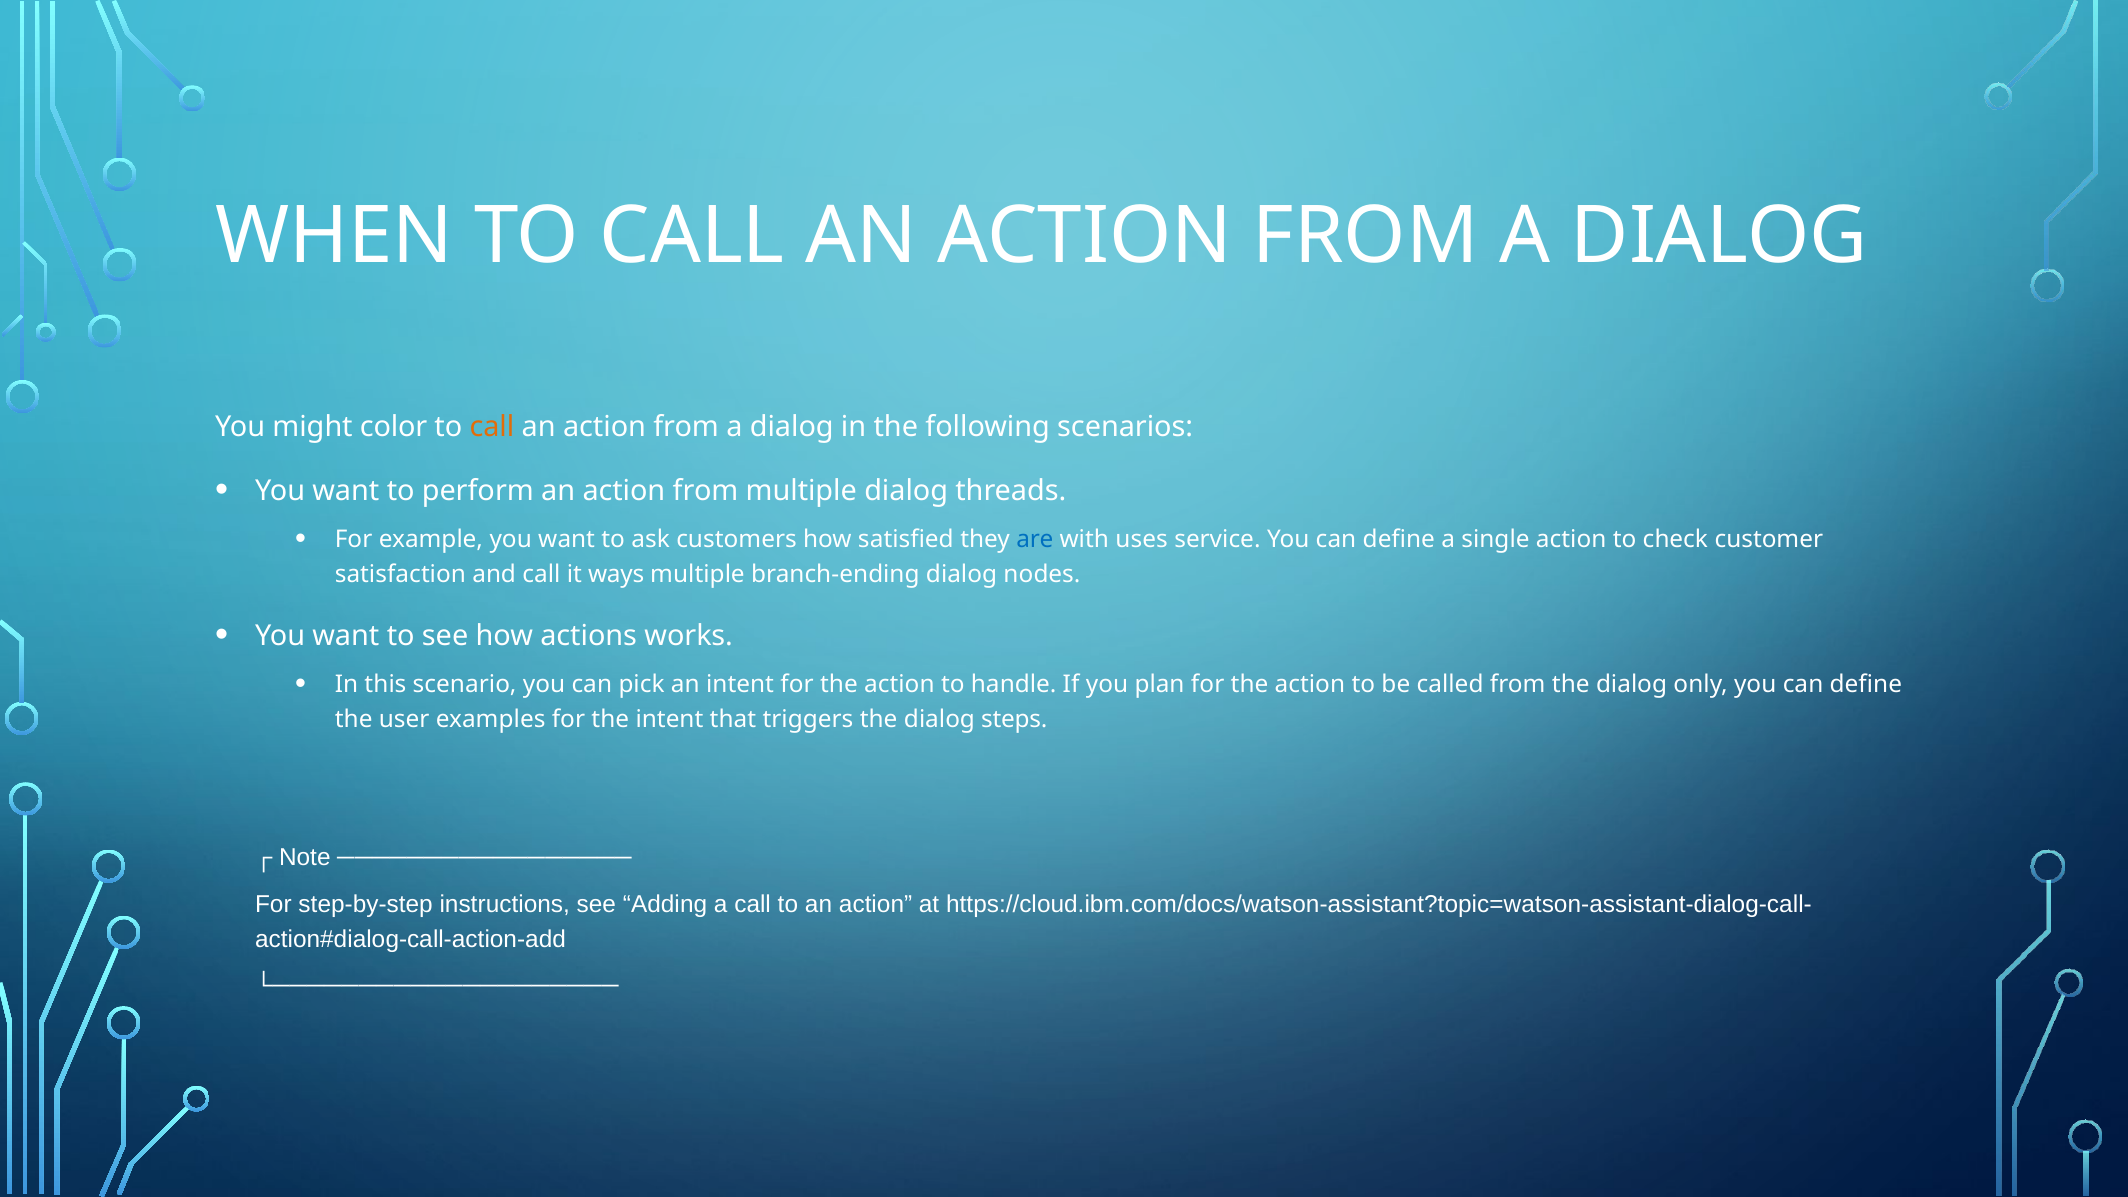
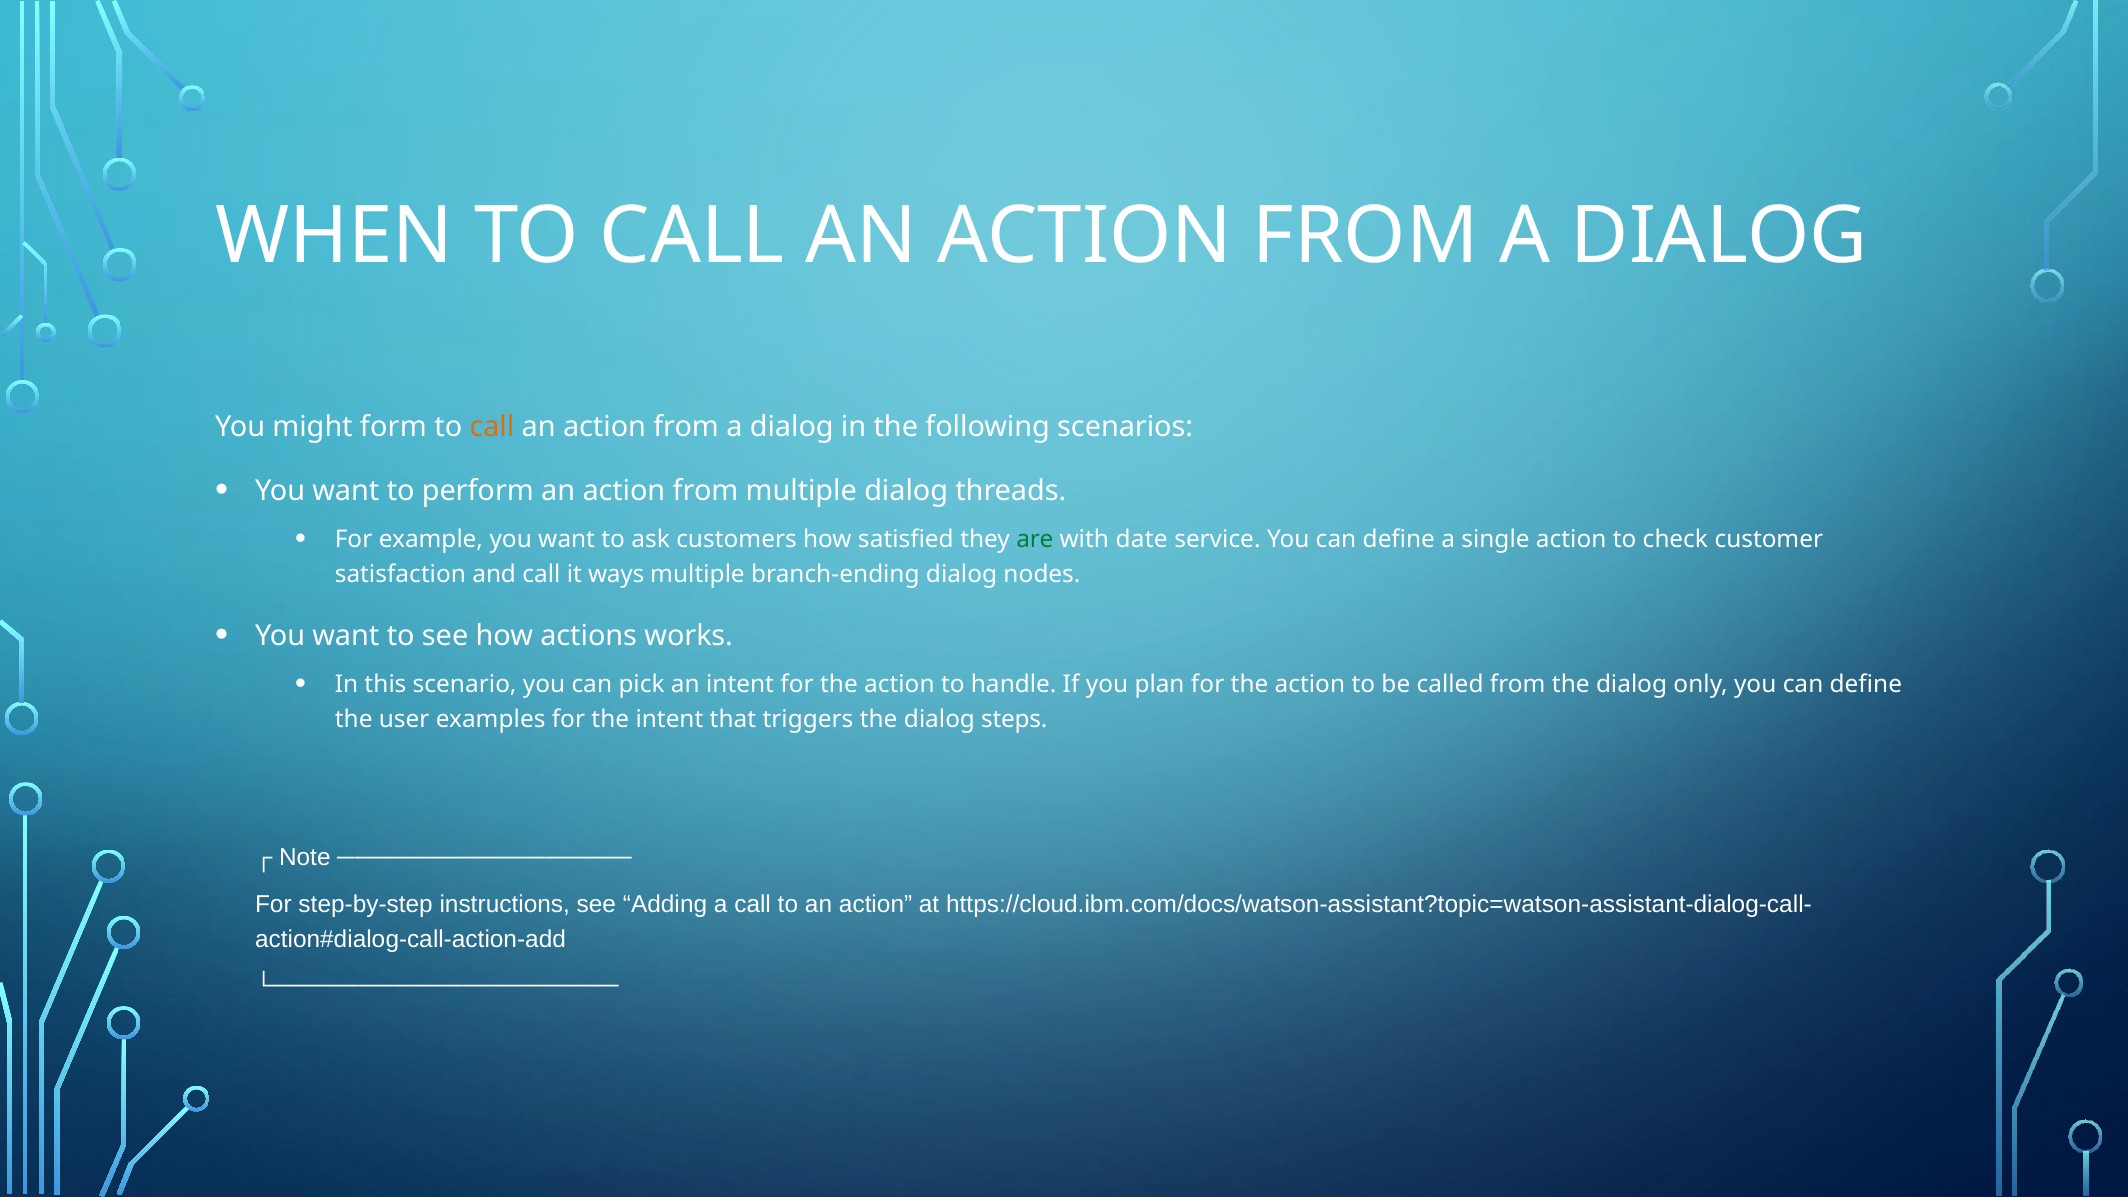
color: color -> form (393, 427)
are colour: blue -> green (1035, 539)
uses: uses -> date (1142, 539)
